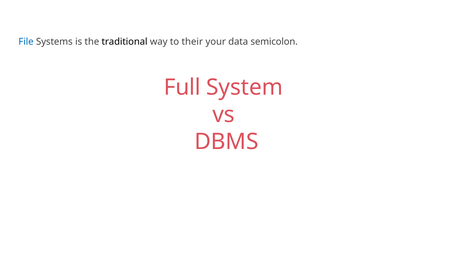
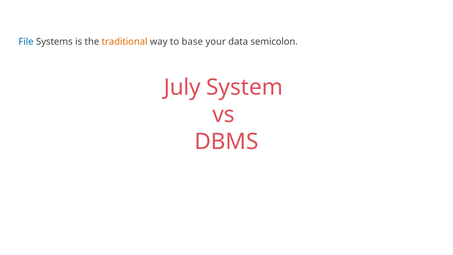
traditional colour: black -> orange (125, 42)
their: their -> base (192, 42)
Full: Full -> July (182, 87)
